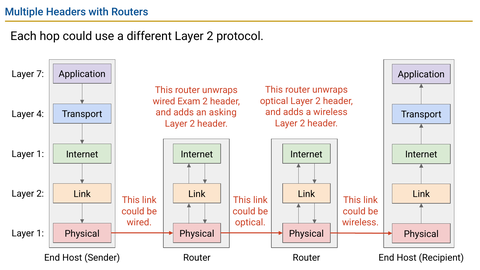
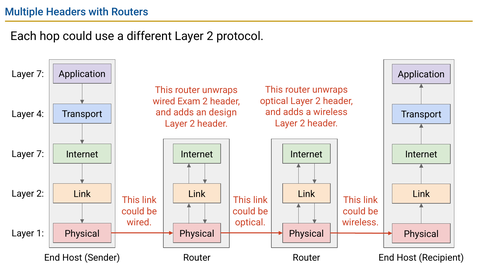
asking: asking -> design (223, 113)
1: 1 -> 7 (40, 154)
